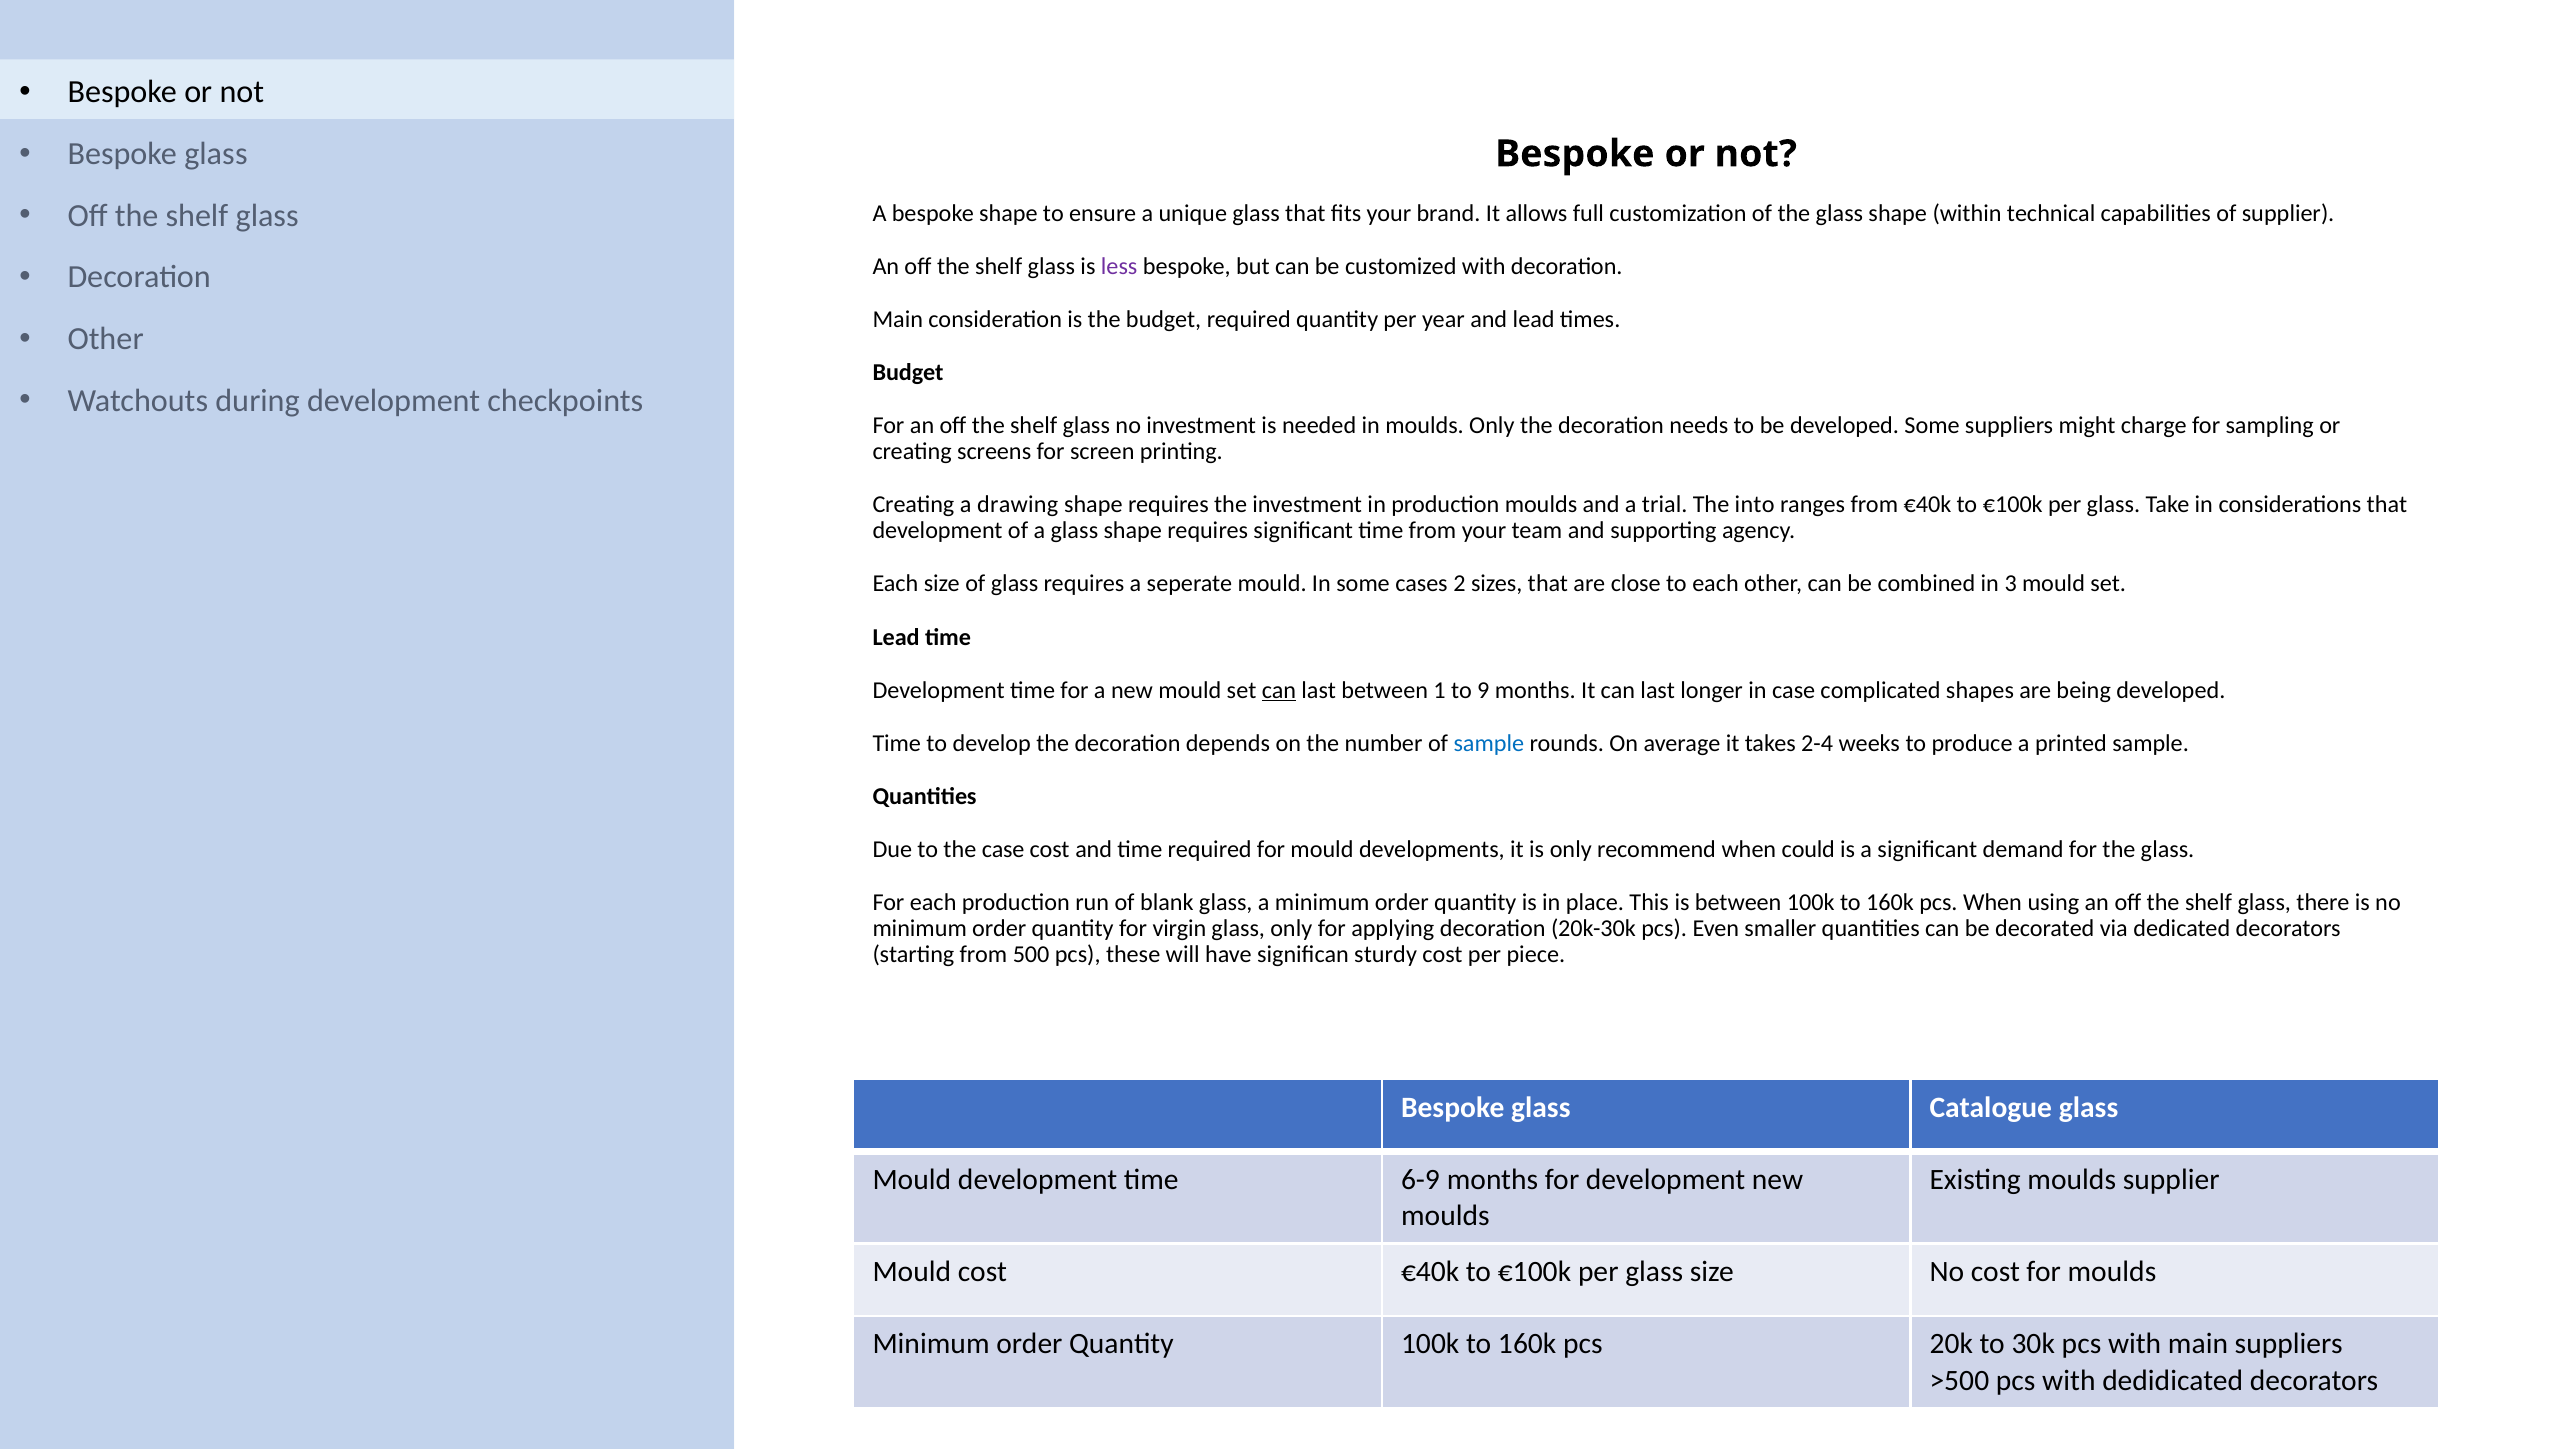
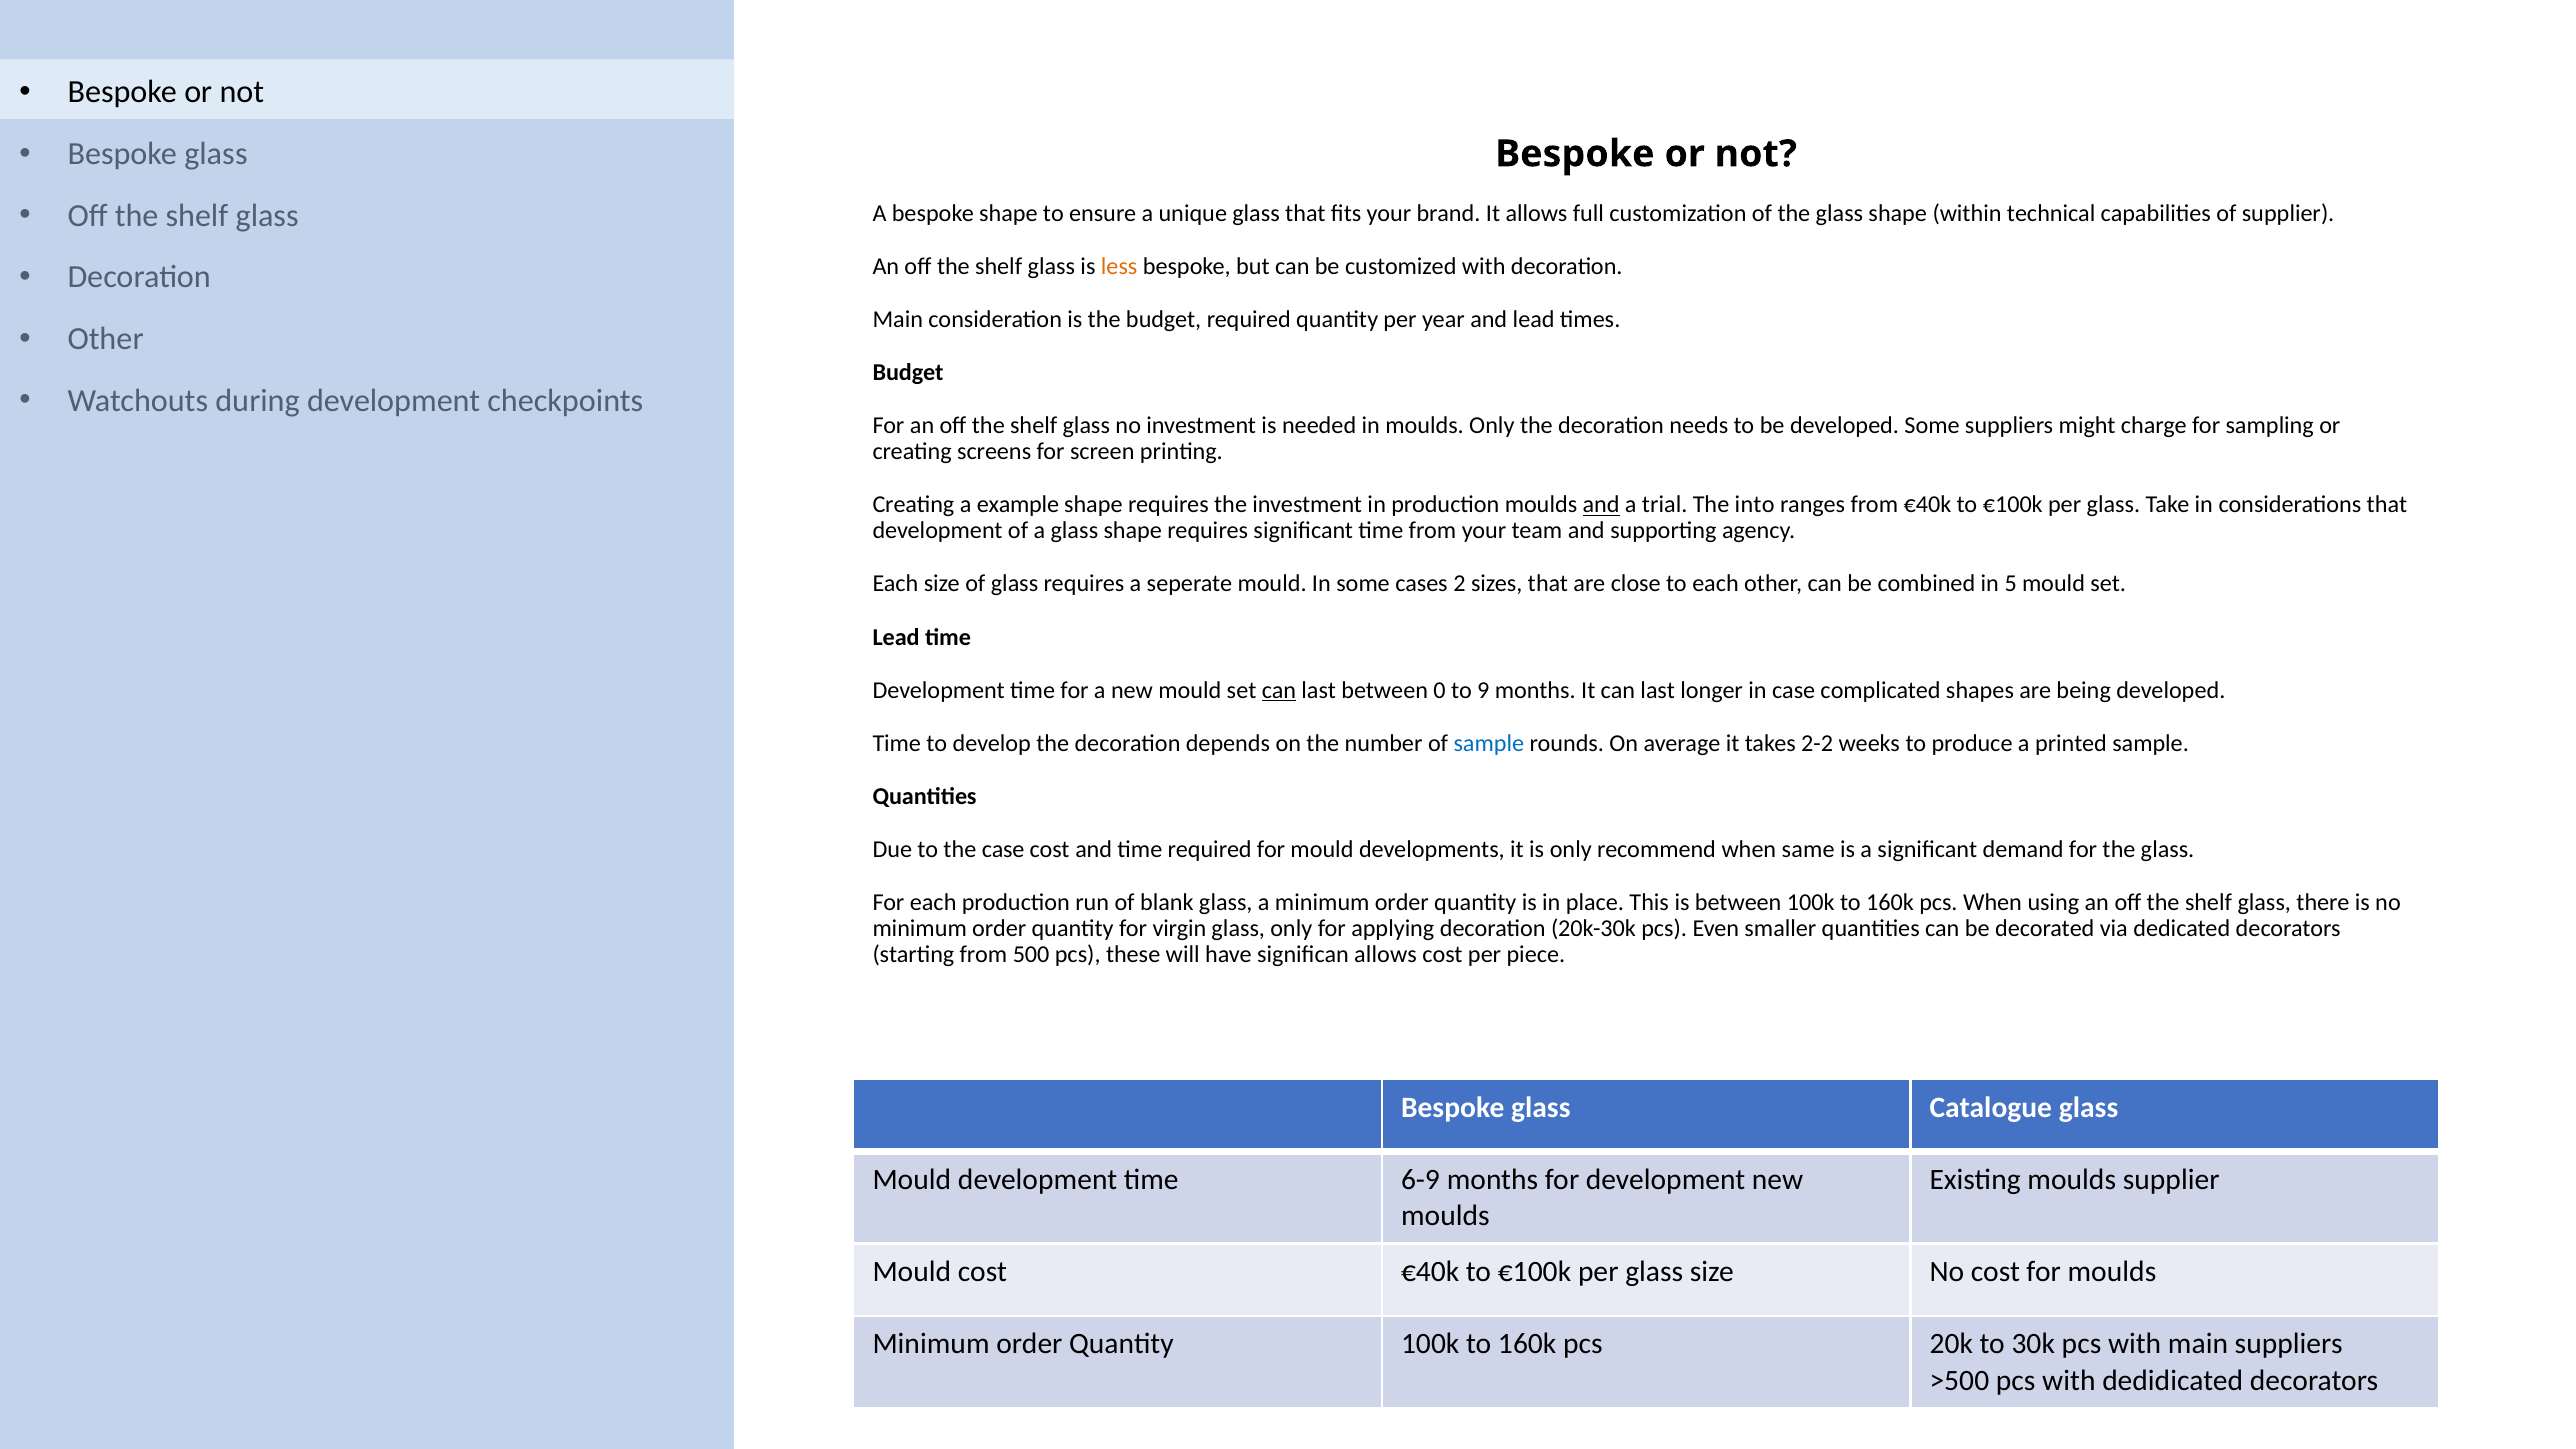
less colour: purple -> orange (1119, 267)
drawing: drawing -> example (1018, 505)
and underline: none -> present (1601, 505)
3: 3 -> 5 (2011, 584)
1: 1 -> 0 (1439, 690)
2-4: 2-4 -> 2-2 (1817, 743)
could: could -> same (1808, 849)
significan sturdy: sturdy -> allows (1386, 954)
